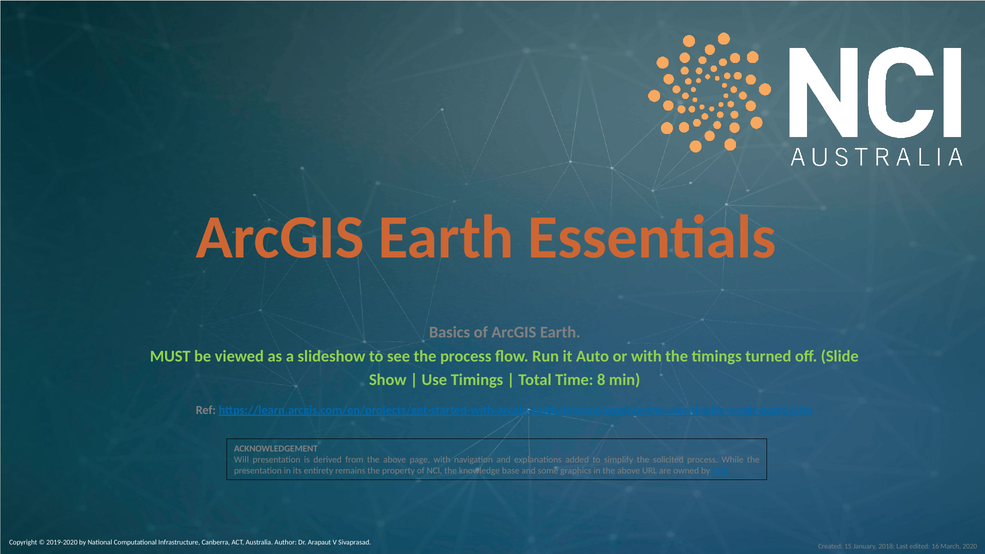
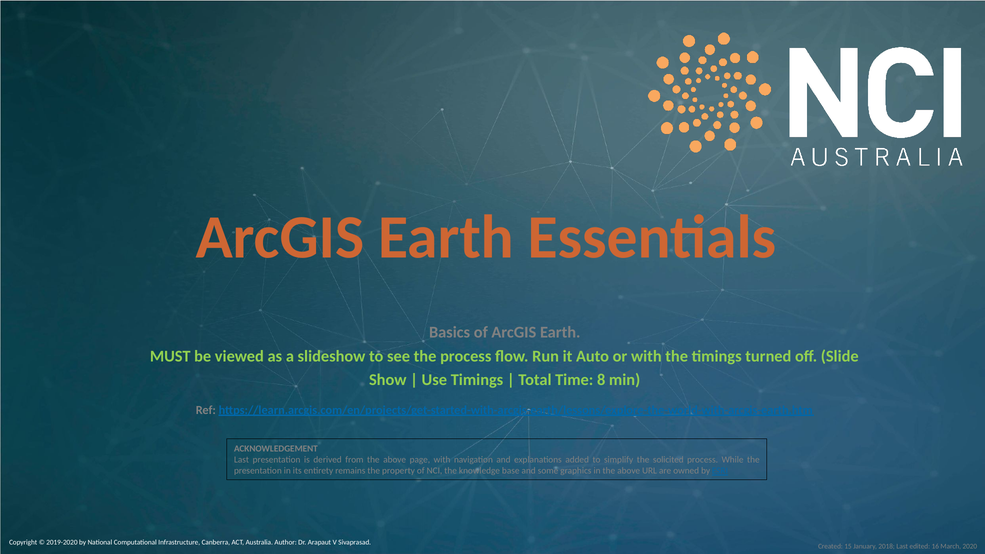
Will: Will -> Last (242, 460)
